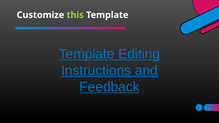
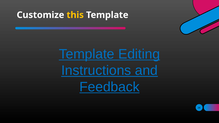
this colour: light green -> yellow (75, 15)
